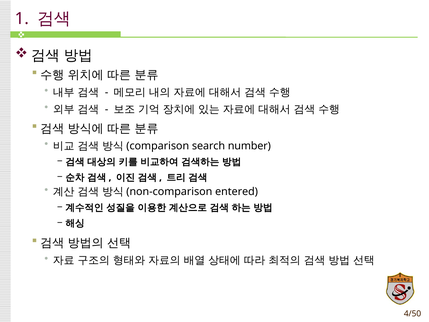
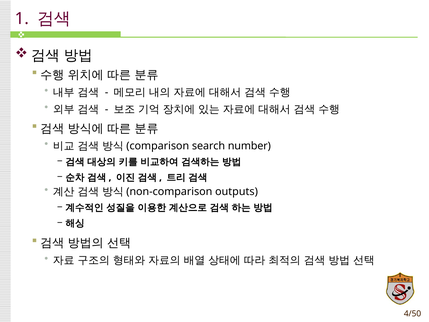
entered: entered -> outputs (236, 192)
